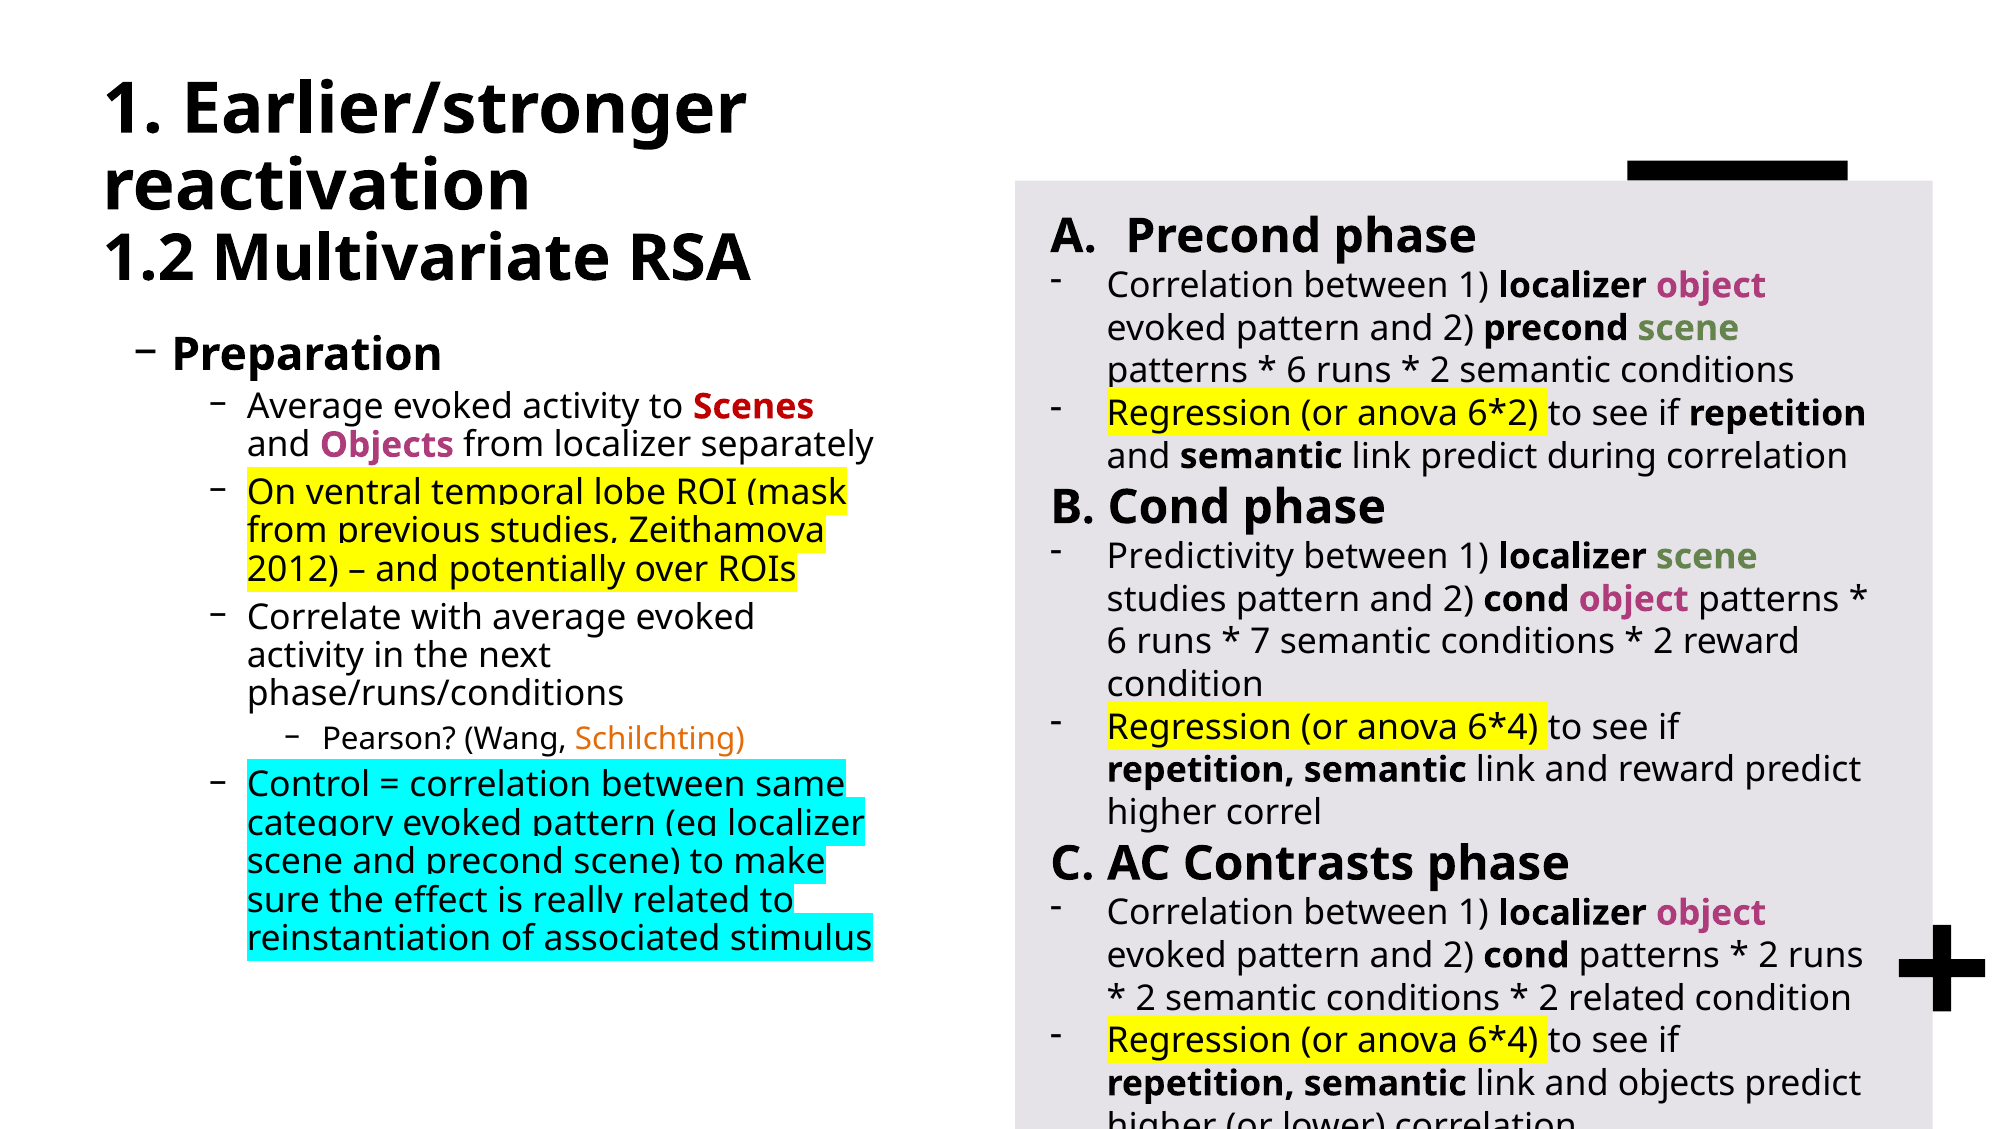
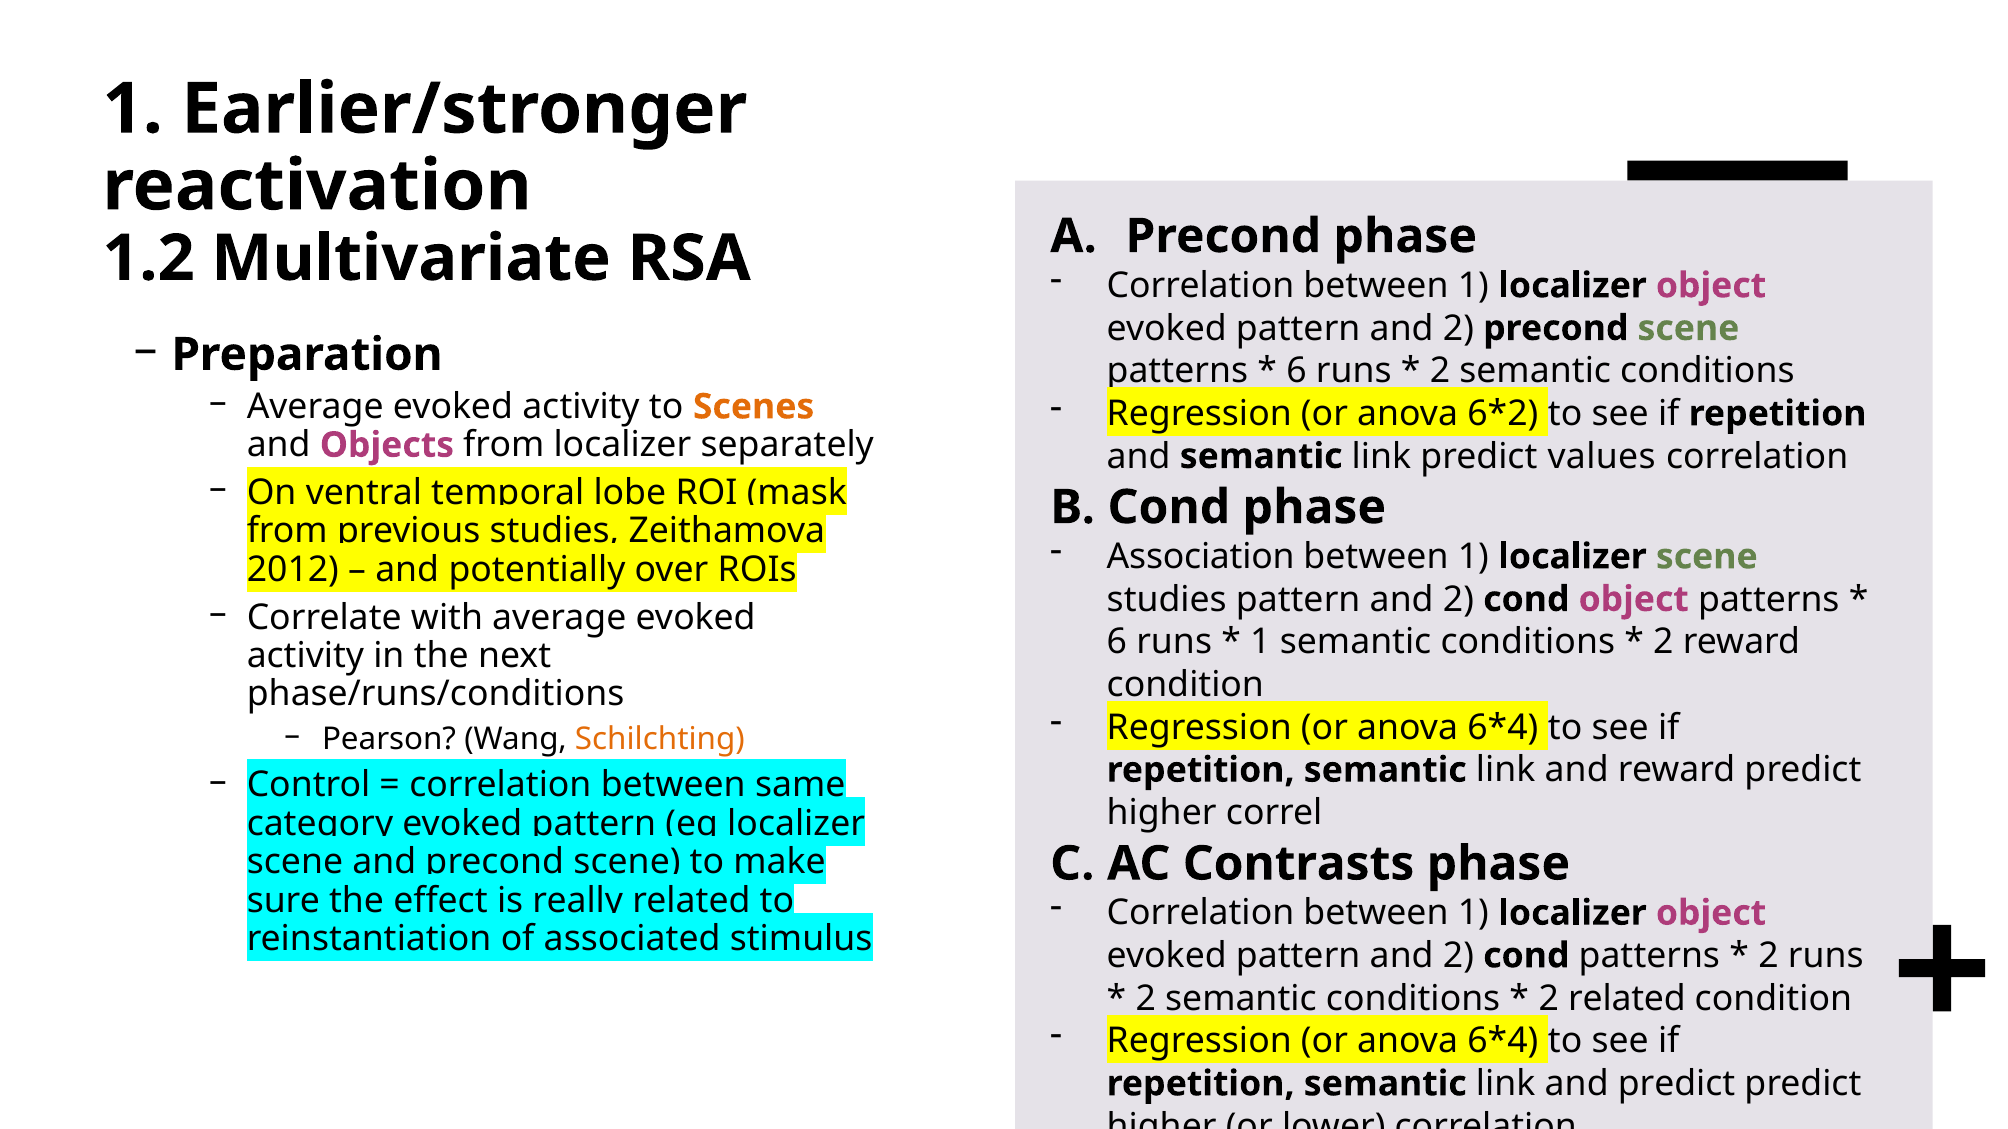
Scenes colour: red -> orange (754, 407)
during: during -> values (1602, 456)
Predictivity: Predictivity -> Association (1201, 557)
7: 7 -> 1 (1260, 642)
link and objects: objects -> predict (1677, 1084)
